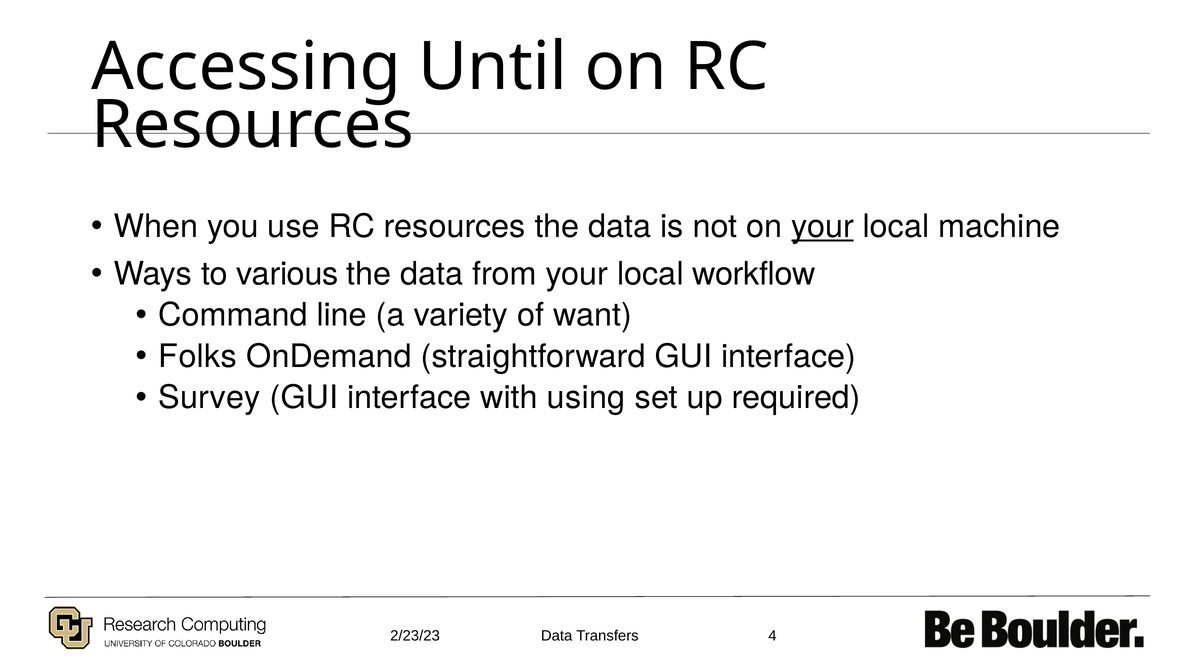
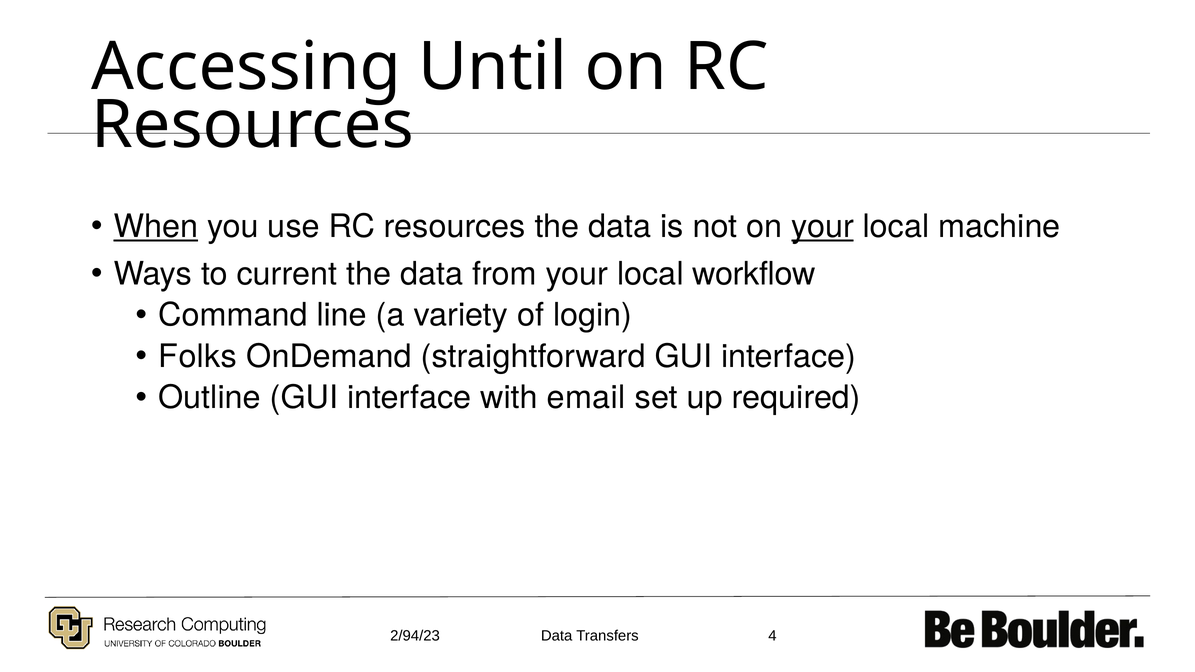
When underline: none -> present (156, 226)
various: various -> current (287, 274)
want: want -> login (592, 315)
Survey: Survey -> Outline (210, 398)
using: using -> email (586, 398)
2/23/23: 2/23/23 -> 2/94/23 (415, 636)
